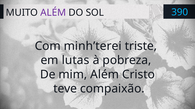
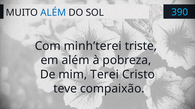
ALÉM colour: purple -> blue (53, 13)
em lutas: lutas -> além (76, 61)
mim Além: Além -> Terei (105, 75)
